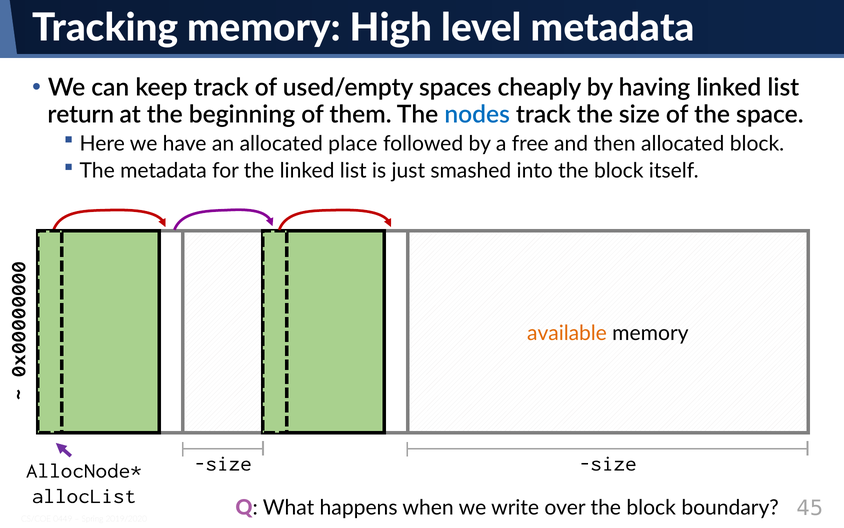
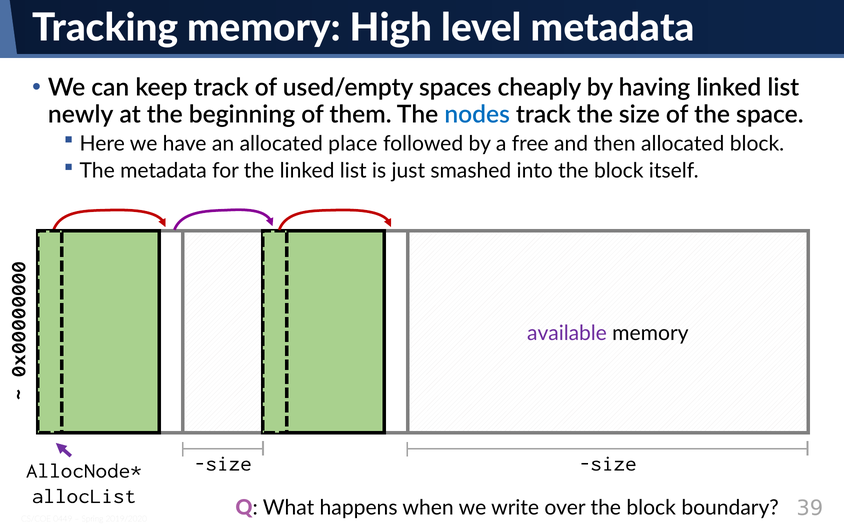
return: return -> newly (81, 114)
available colour: orange -> purple (567, 333)
45: 45 -> 39 (810, 508)
